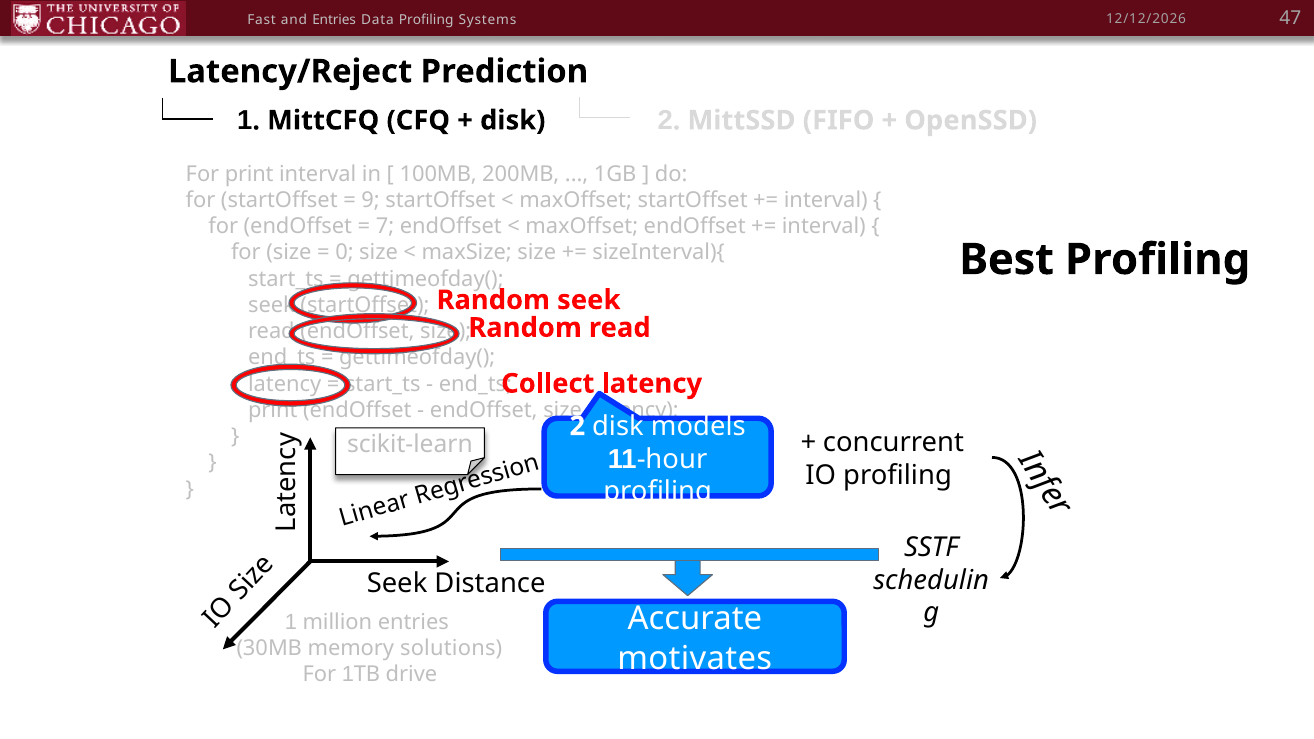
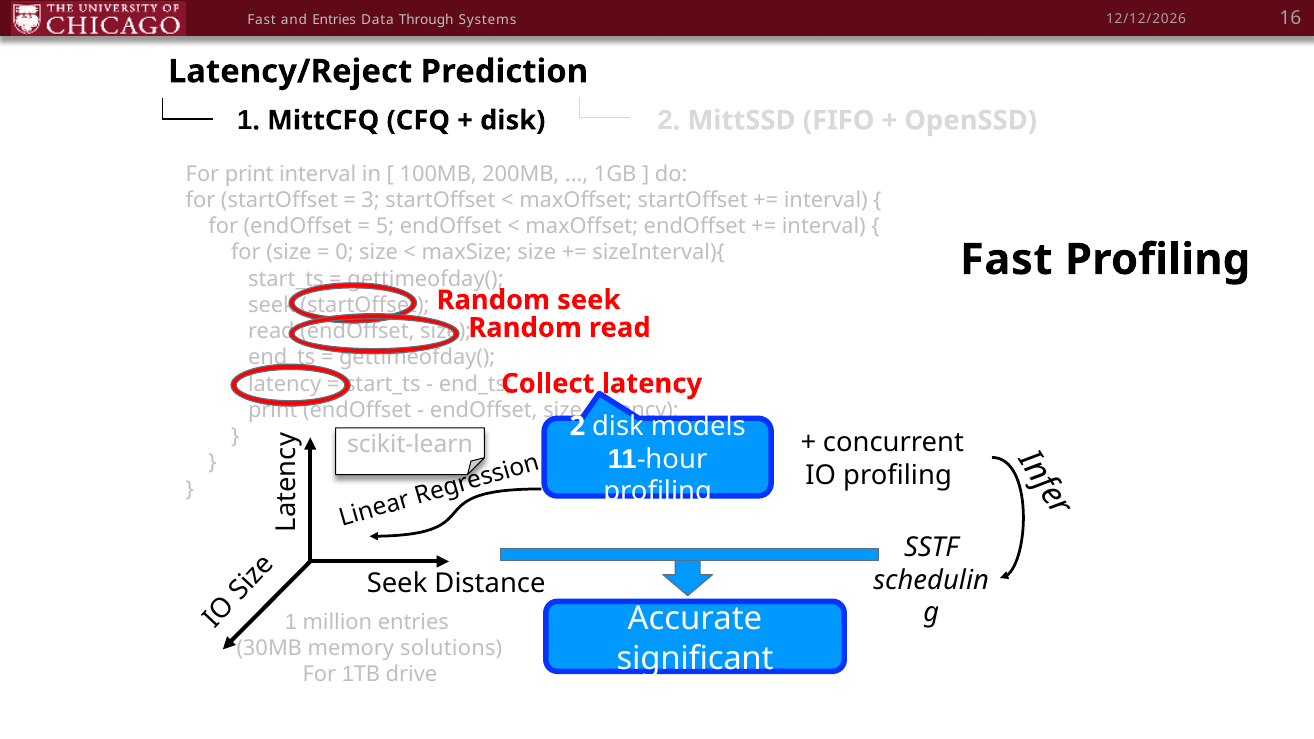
47: 47 -> 16 (1290, 18)
Data Profiling: Profiling -> Through (426, 20)
9: 9 -> 3 (371, 200)
7: 7 -> 5 (385, 226)
Best: Best -> Fast (1006, 260)
motivates: motivates -> significant (695, 658)
